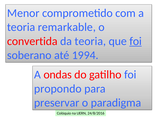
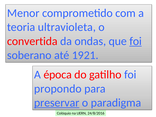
remarkable: remarkable -> ultravioleta (67, 27)
da teoria: teoria -> ondas (90, 41)
1994: 1994 -> 1921 (85, 55)
ondas: ondas -> época (58, 75)
preservar underline: none -> present (57, 103)
